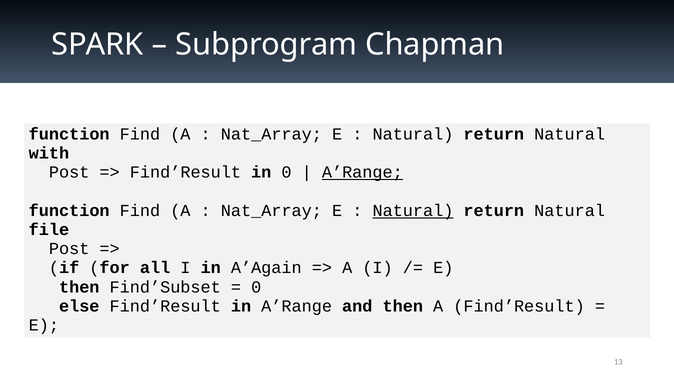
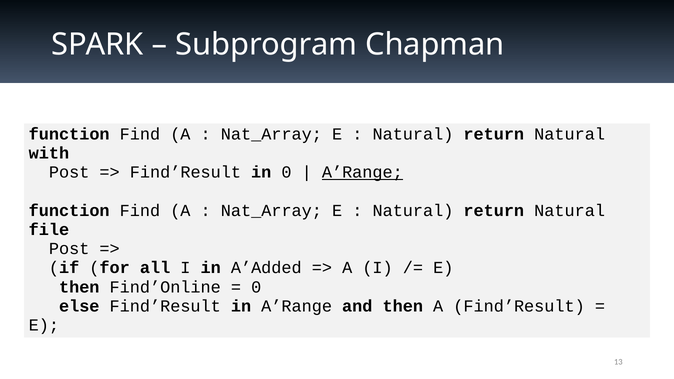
Natural underline: present -> none (413, 211)
A’Again: A’Again -> A’Added (266, 268)
Find’Subset: Find’Subset -> Find’Online (165, 287)
